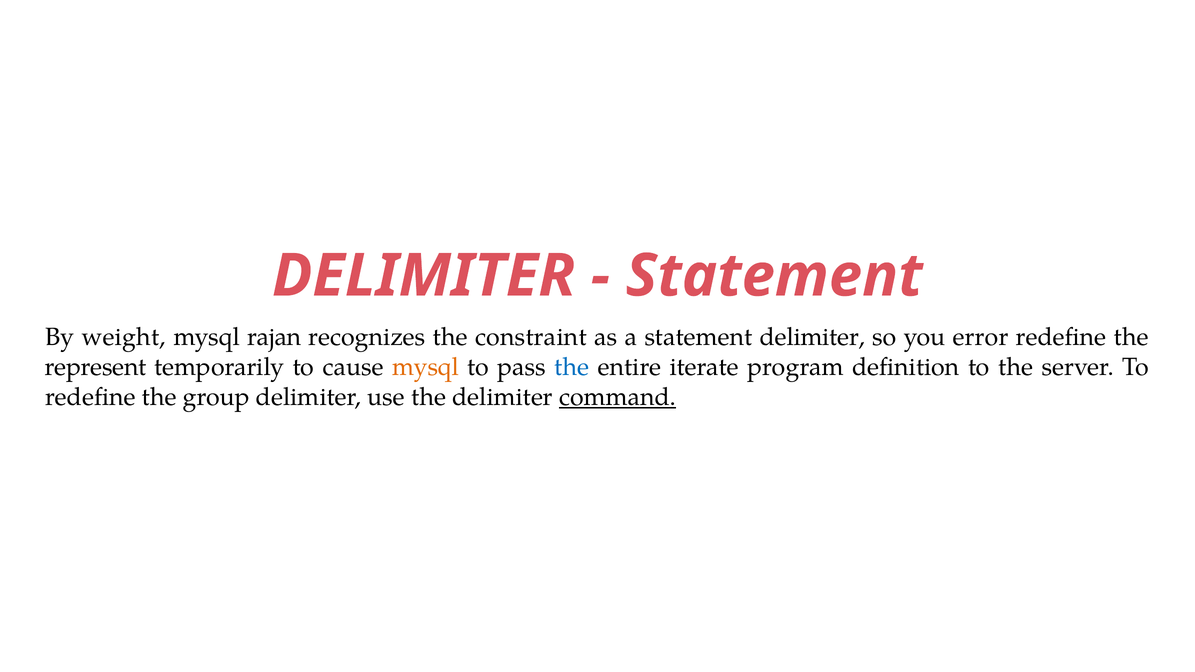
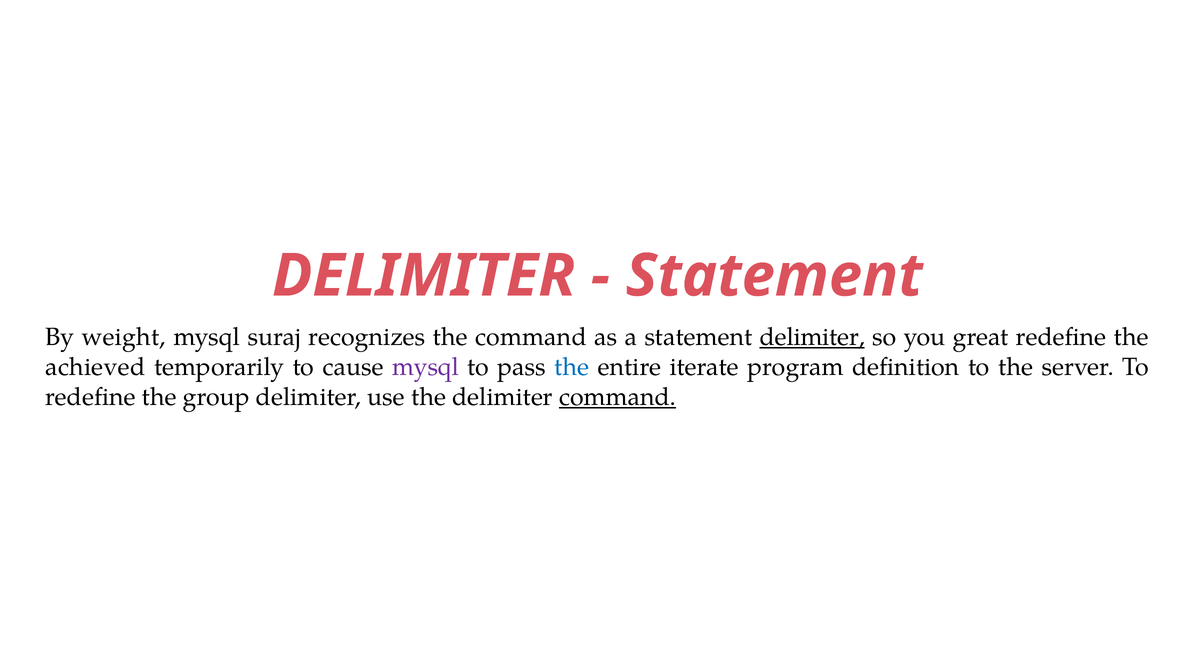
rajan: rajan -> suraj (274, 337)
the constraint: constraint -> command (531, 337)
delimiter underline: none -> present (812, 337)
error: error -> great (981, 337)
represent: represent -> achieved (95, 367)
mysql colour: orange -> purple (426, 367)
